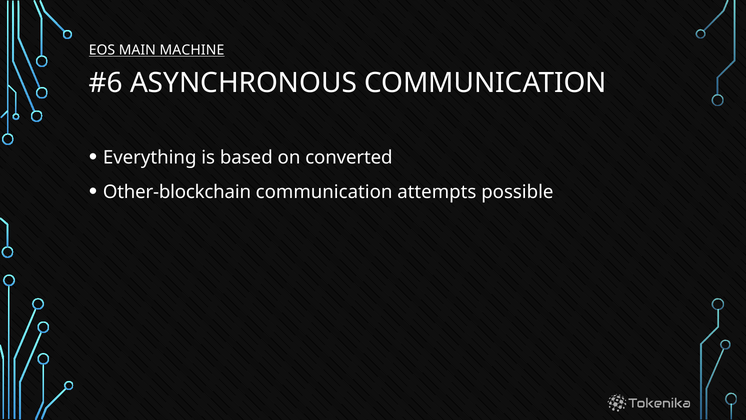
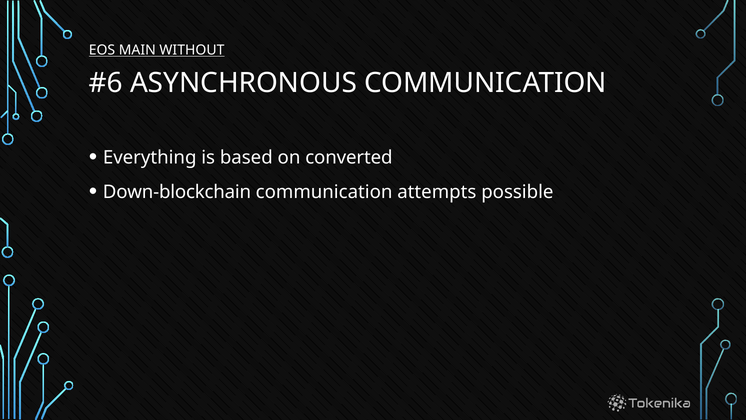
MACHINE: MACHINE -> WITHOUT (192, 50)
Other-blockchain: Other-blockchain -> Down-blockchain (177, 192)
